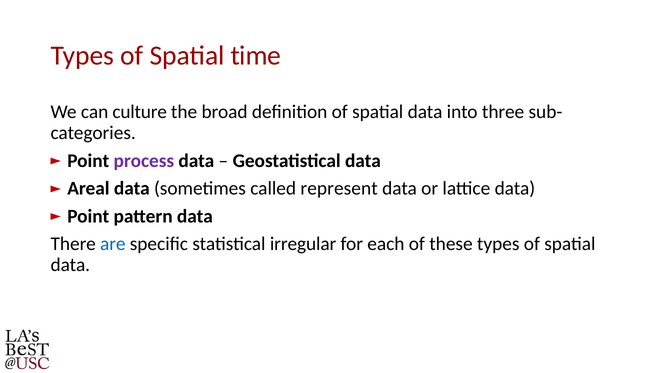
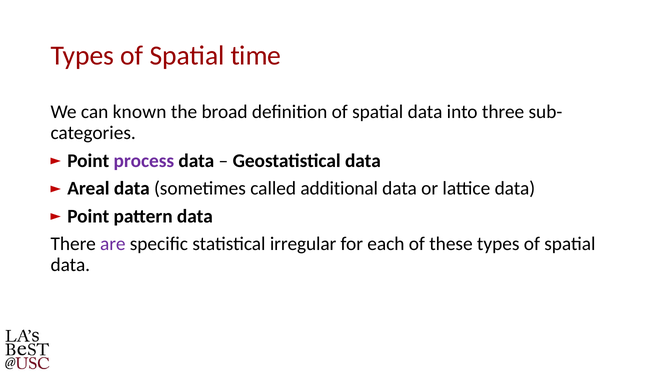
culture: culture -> known (140, 112)
represent: represent -> additional (339, 188)
are colour: blue -> purple (113, 244)
